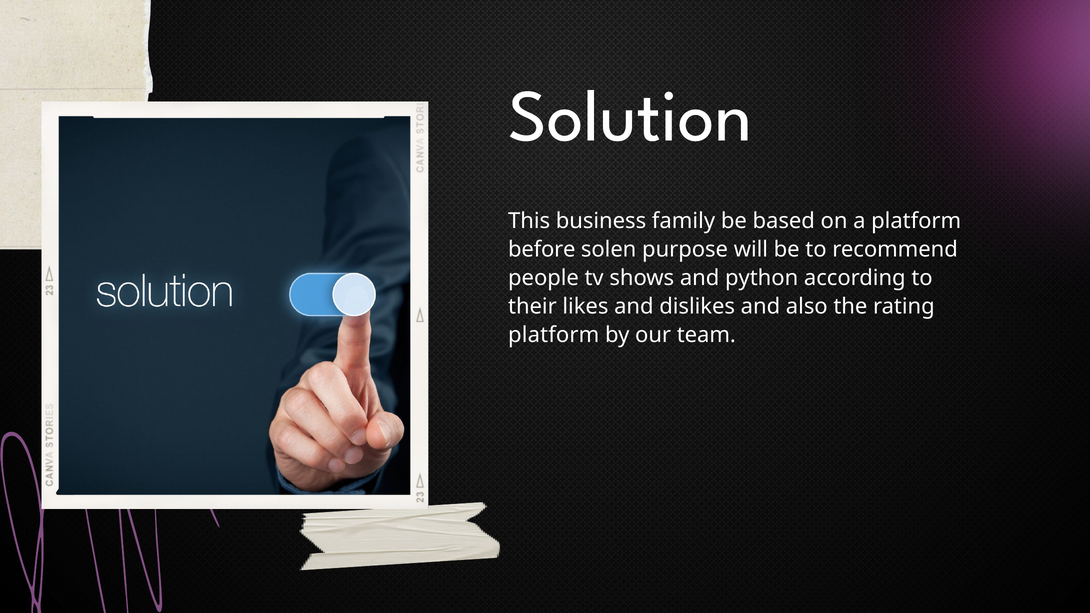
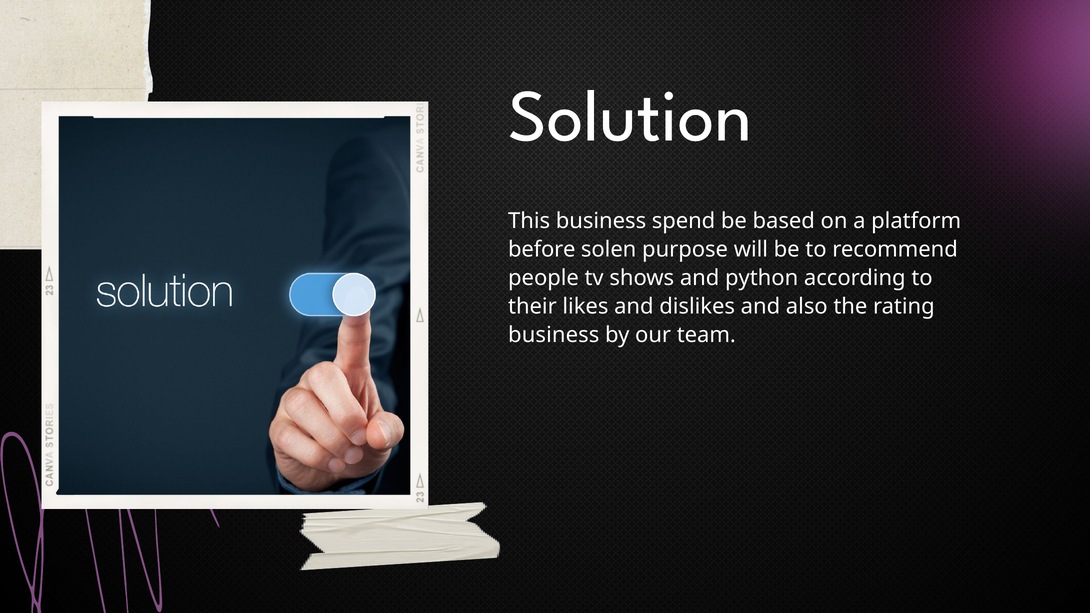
family: family -> spend (684, 221)
platform: platform -> business (554, 335)
